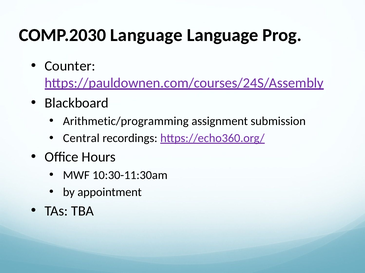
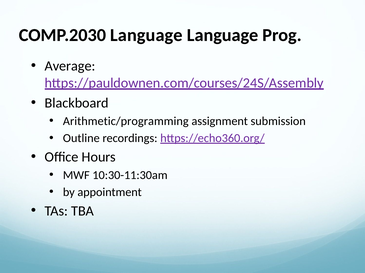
Counter: Counter -> Average (70, 66)
Central: Central -> Outline (81, 138)
